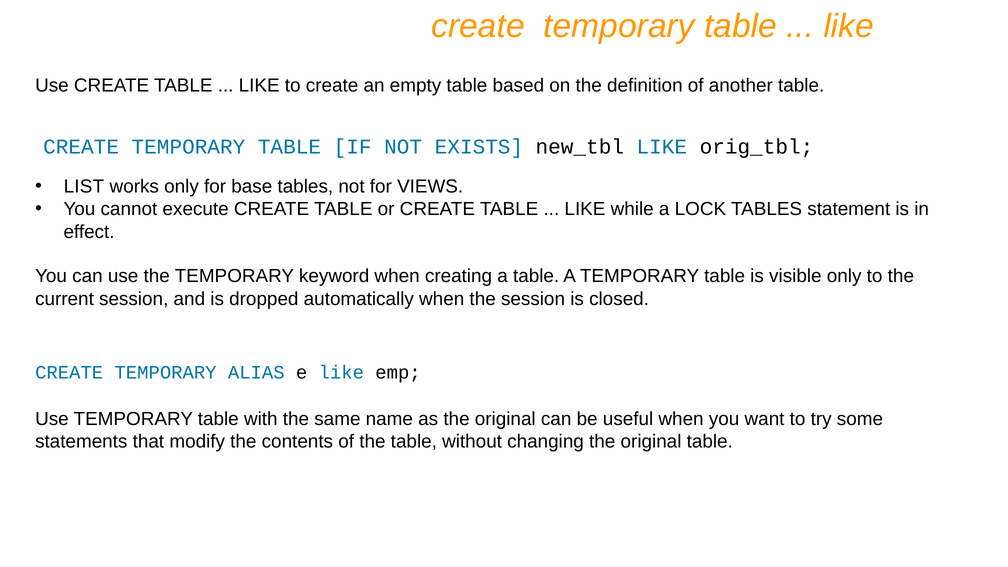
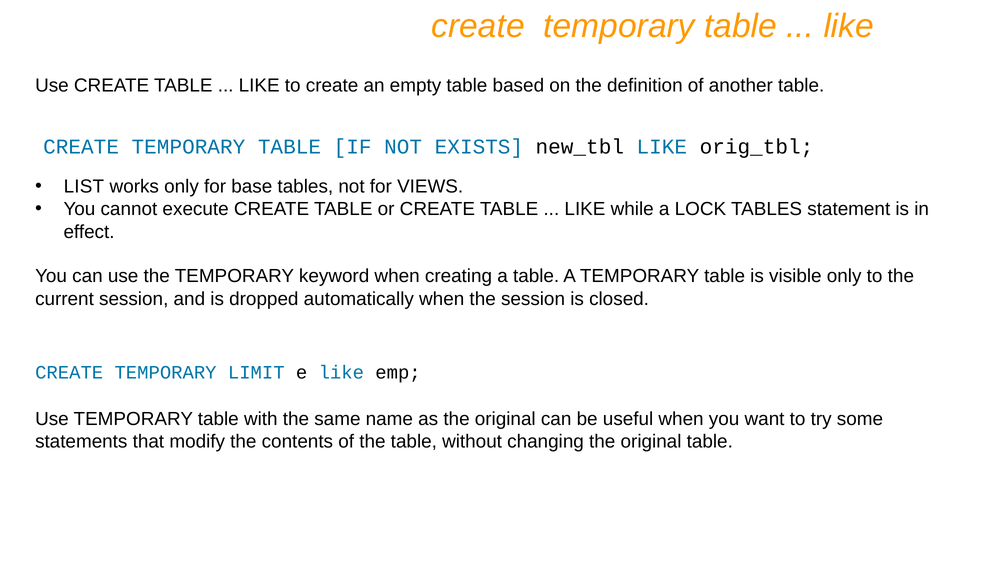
ALIAS: ALIAS -> LIMIT (256, 373)
